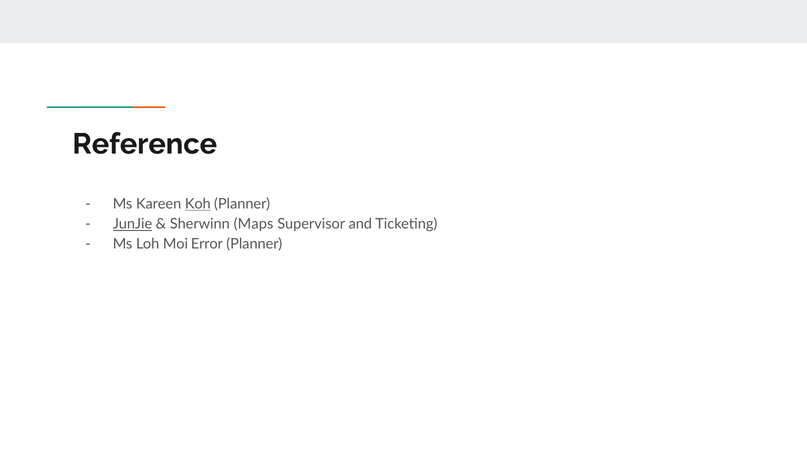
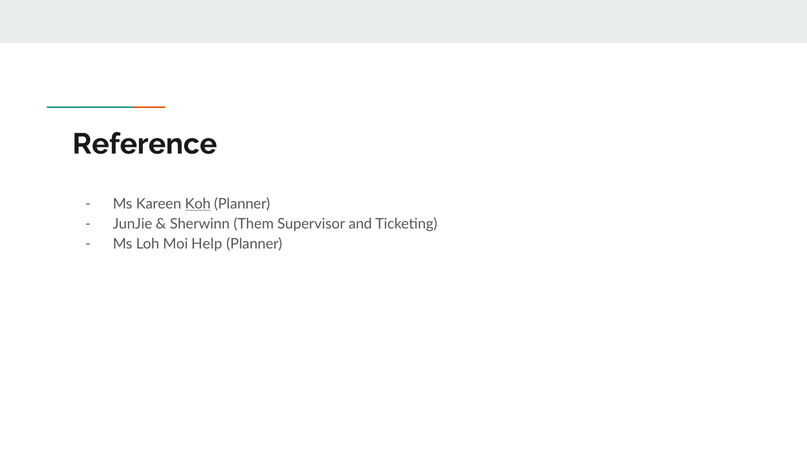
JunJie underline: present -> none (132, 224)
Maps: Maps -> Them (254, 224)
Error: Error -> Help (207, 244)
